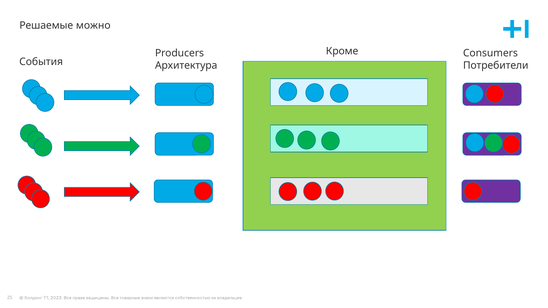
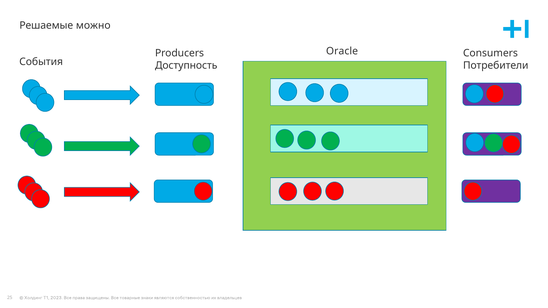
Кроме: Кроме -> Oracle (342, 51)
Архитектура: Архитектура -> Доступность (186, 65)
